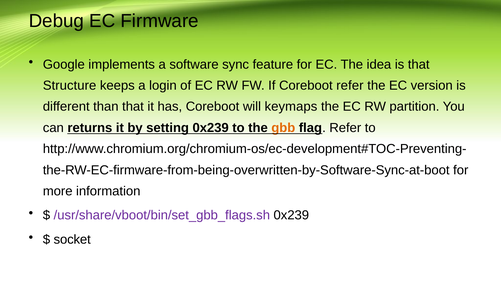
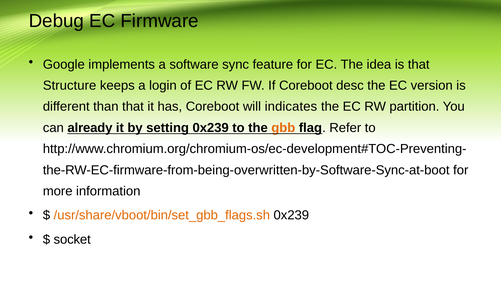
Coreboot refer: refer -> desc (350, 85)
keymaps: keymaps -> indicates (291, 107)
returns: returns -> already (90, 128)
/usr/share/vboot/bin/set_gbb_flags.sh colour: purple -> orange (162, 215)
